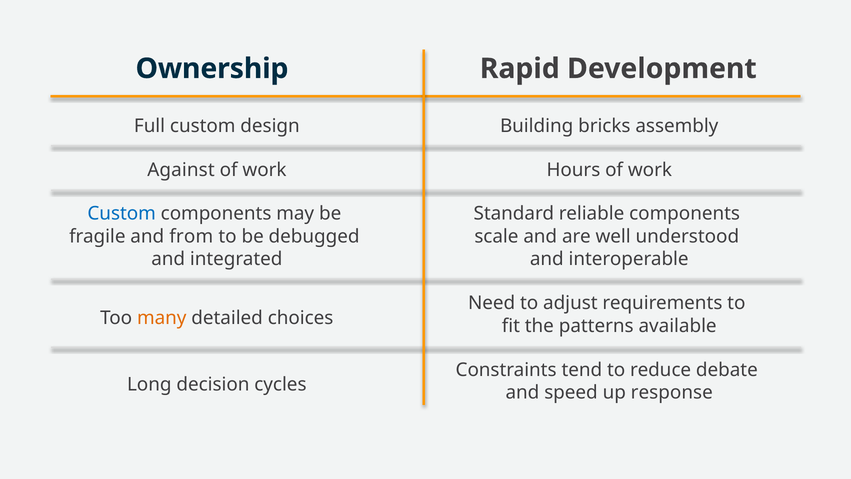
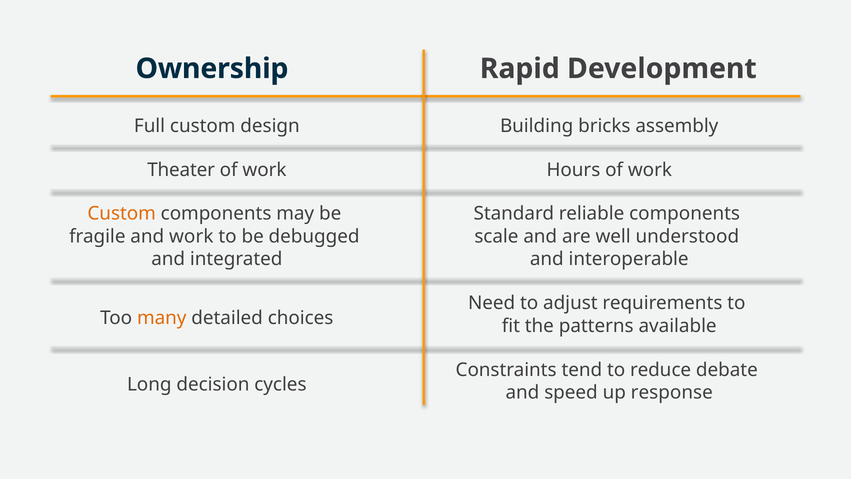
Against: Against -> Theater (181, 170)
Custom colour: blue -> orange (122, 214)
and from: from -> work (191, 236)
